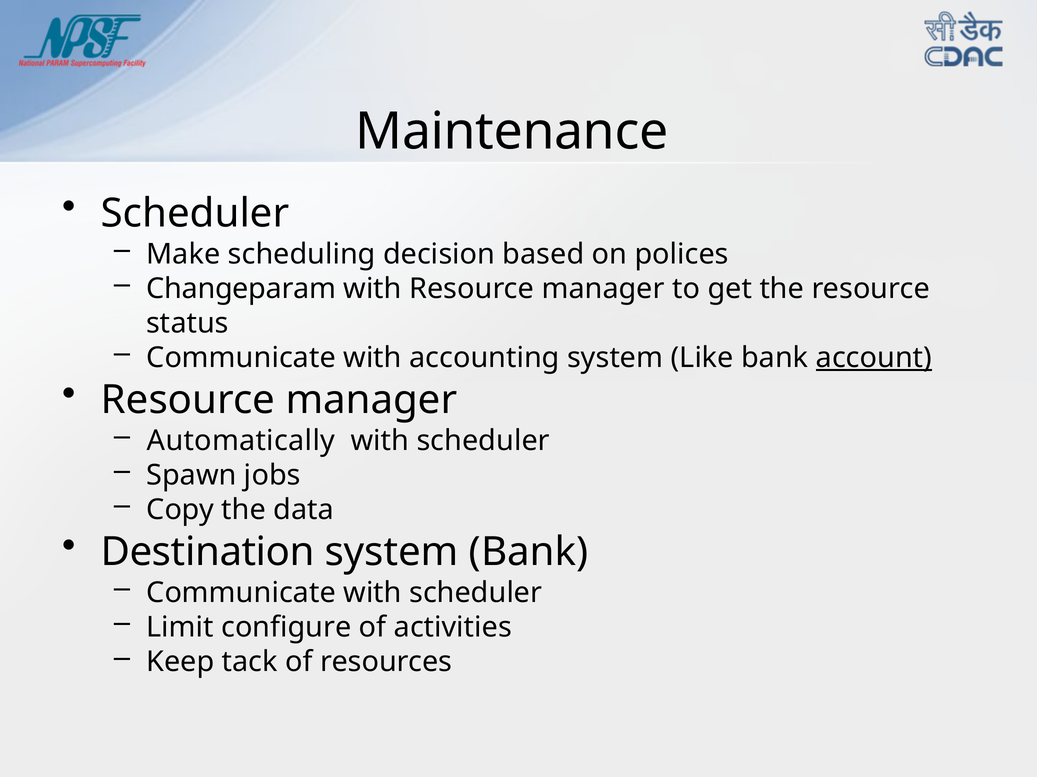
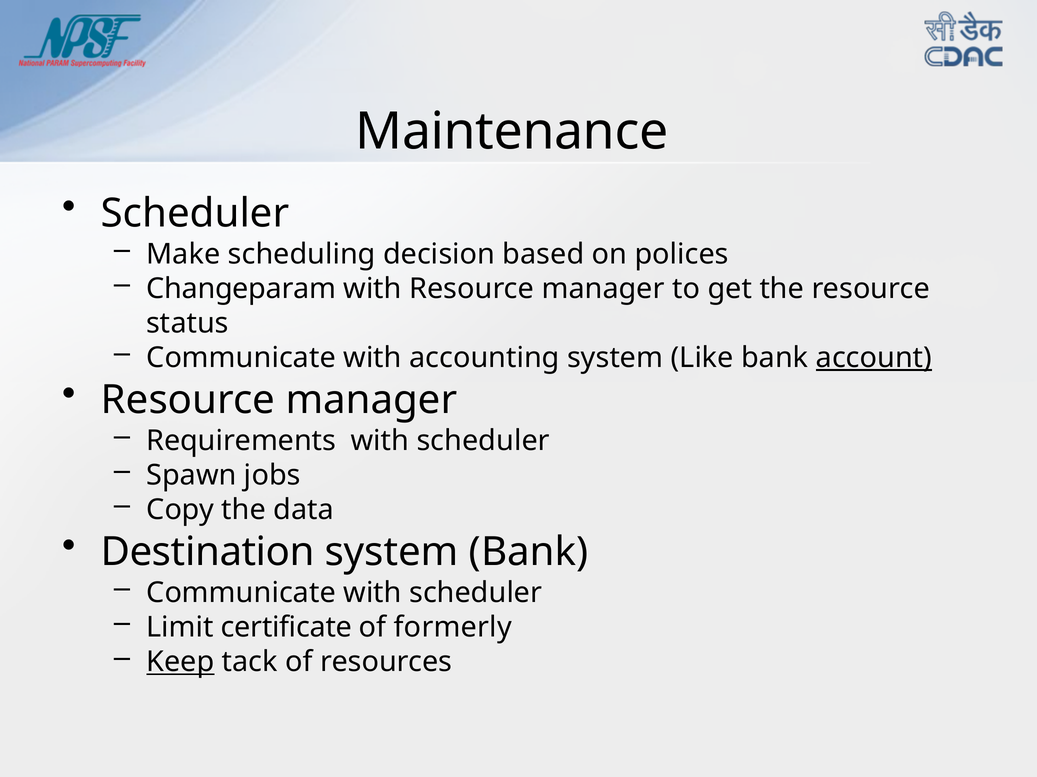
Automatically: Automatically -> Requirements (241, 441)
configure: configure -> certificate (286, 628)
activities: activities -> formerly (453, 628)
Keep underline: none -> present (180, 662)
